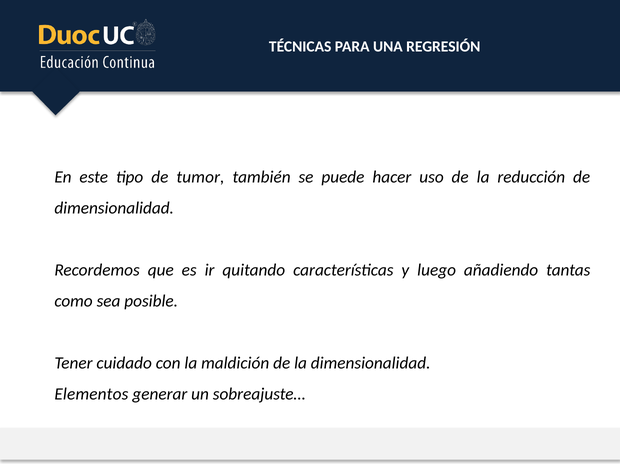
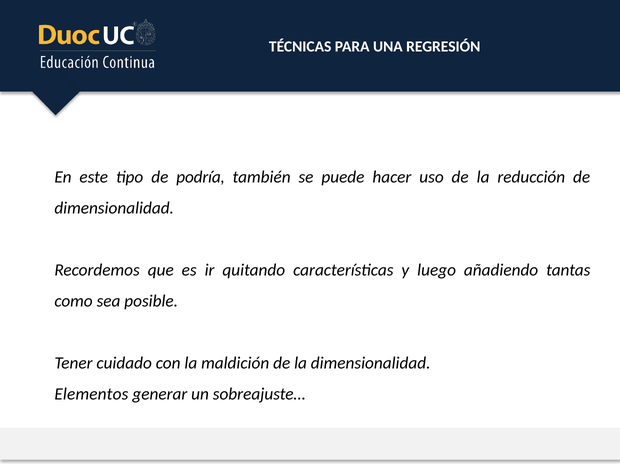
tumor: tumor -> podría (201, 177)
